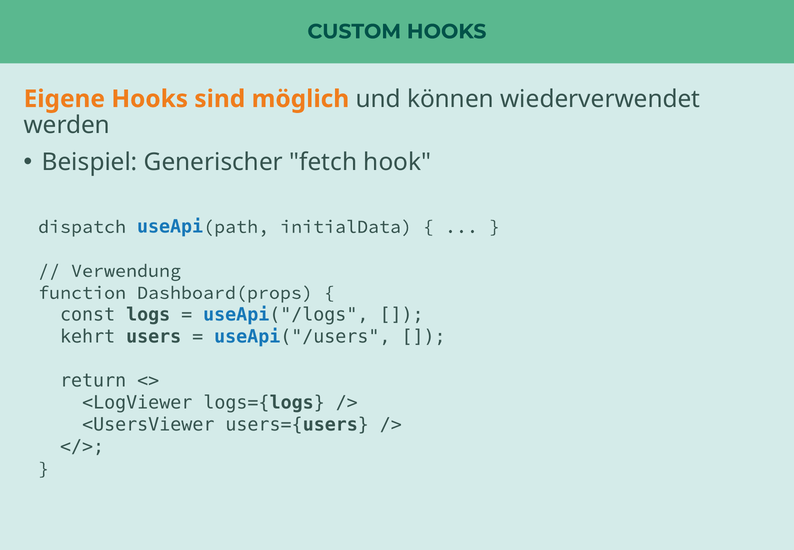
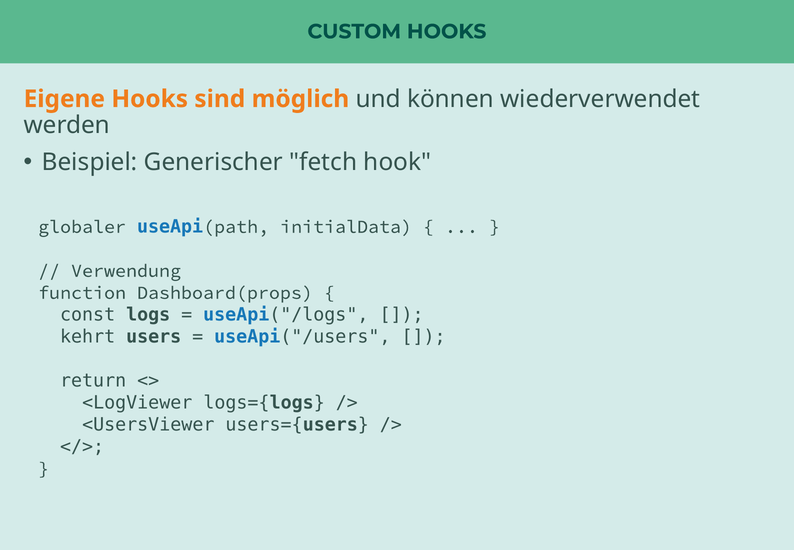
dispatch: dispatch -> globaler (82, 227)
